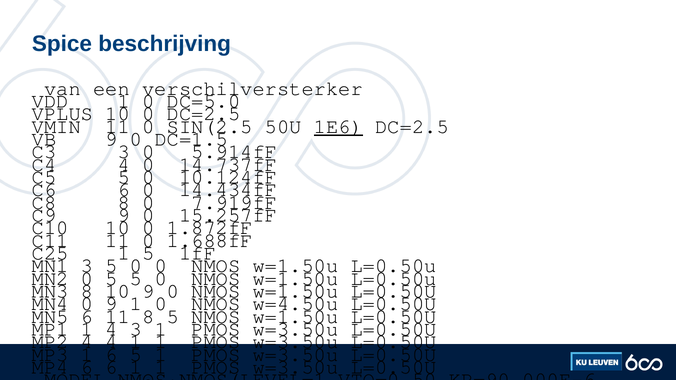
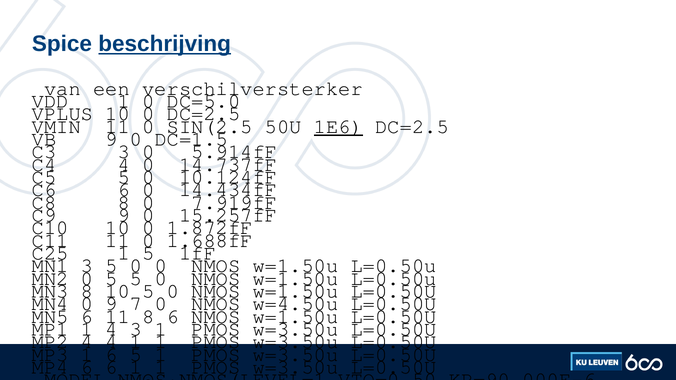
beschrijving underline: none -> present (165, 44)
9: 9 -> 5 (148, 291)
1: 1 -> 7 (136, 304)
8 5: 5 -> 6 (173, 317)
